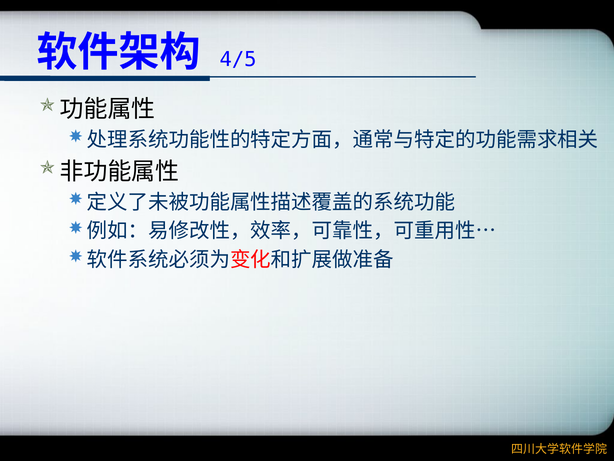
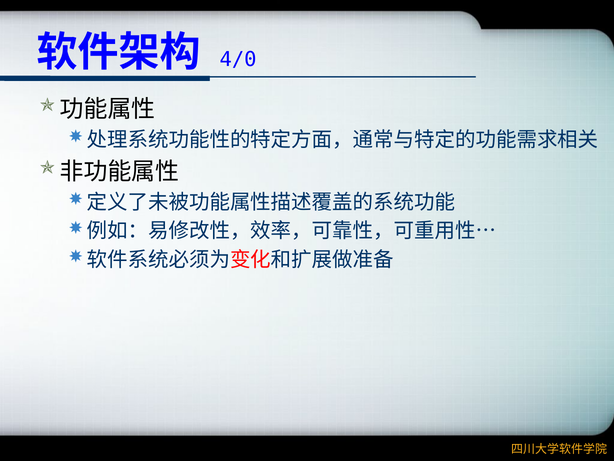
4/5: 4/5 -> 4/0 (238, 59)
